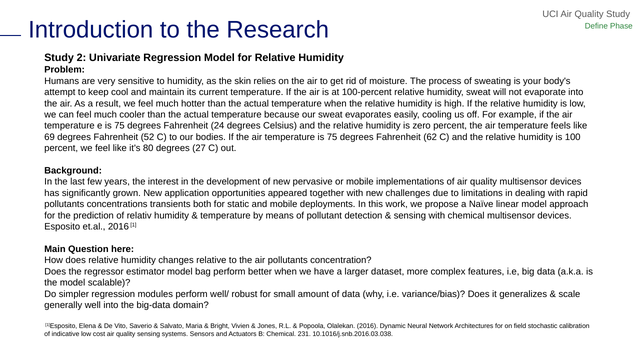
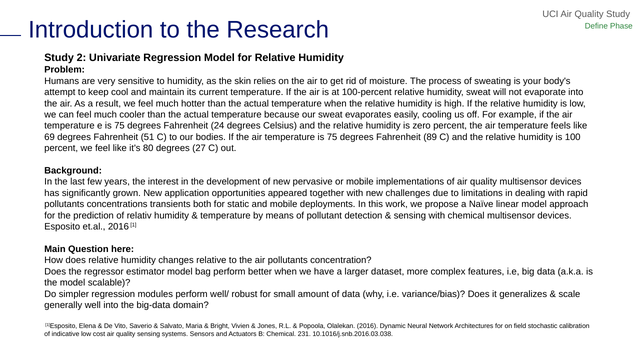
52: 52 -> 51 (147, 137)
62: 62 -> 89 (430, 137)
